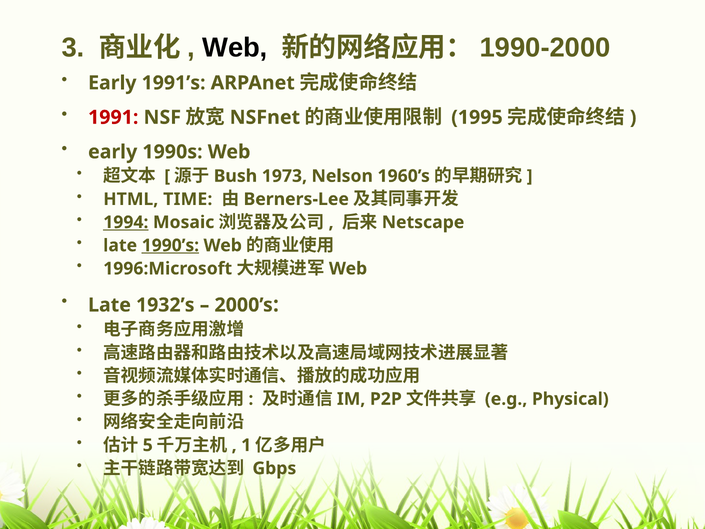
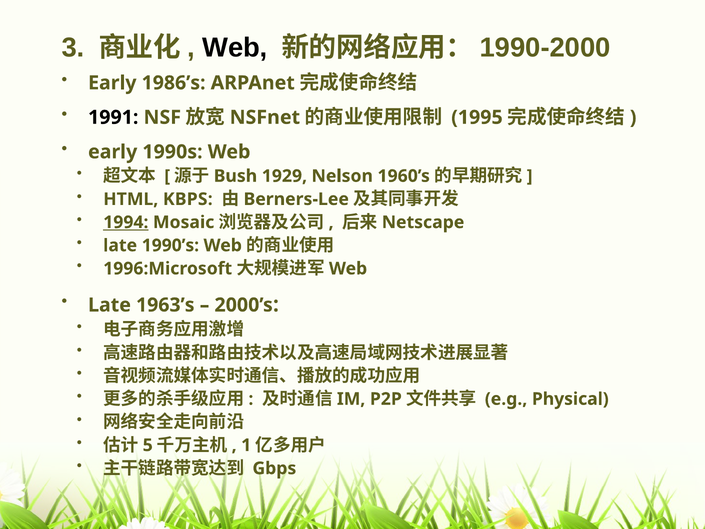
1991’s: 1991’s -> 1986’s (174, 83)
1991 colour: red -> black (113, 117)
1973: 1973 -> 1929 (284, 176)
TIME: TIME -> KBPS (188, 199)
1990’s underline: present -> none (170, 245)
1932’s: 1932’s -> 1963’s (165, 305)
